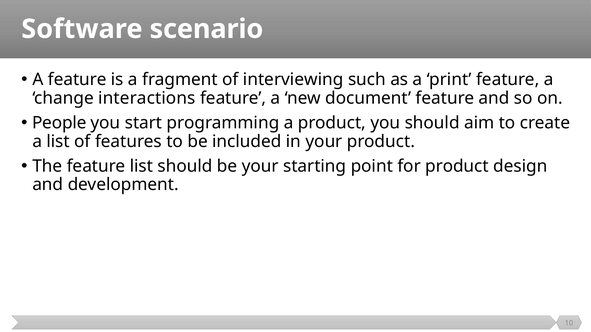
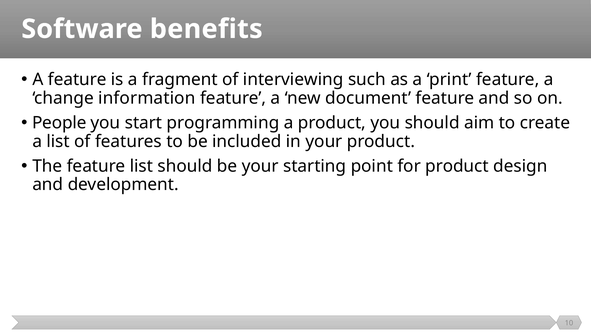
scenario: scenario -> benefits (206, 29)
interactions: interactions -> information (147, 98)
